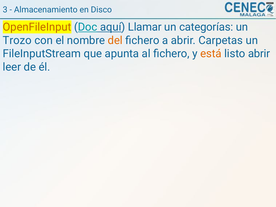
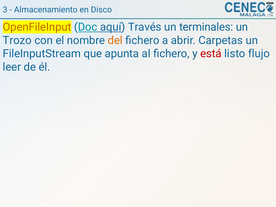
Llamar: Llamar -> Través (145, 27)
categorías: categorías -> terminales (206, 27)
está colour: orange -> red (211, 54)
listo abrir: abrir -> flujo (259, 54)
